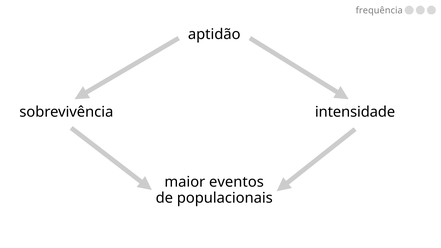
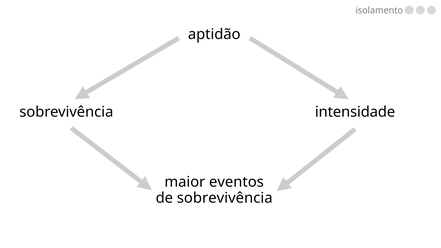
frequência: frequência -> isolamento (379, 10)
de populacionais: populacionais -> sobrevivência (225, 198)
